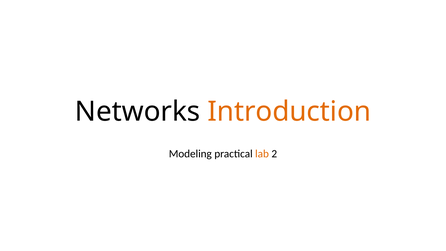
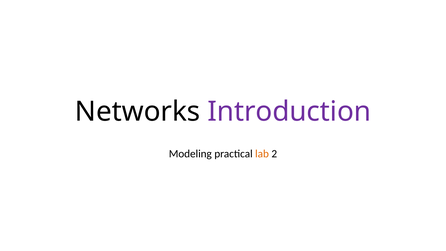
Introduction colour: orange -> purple (289, 111)
